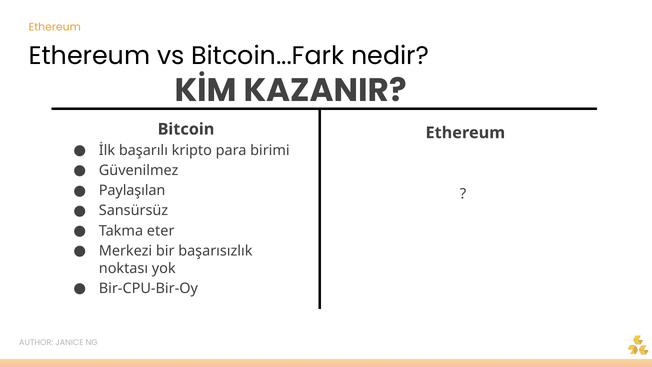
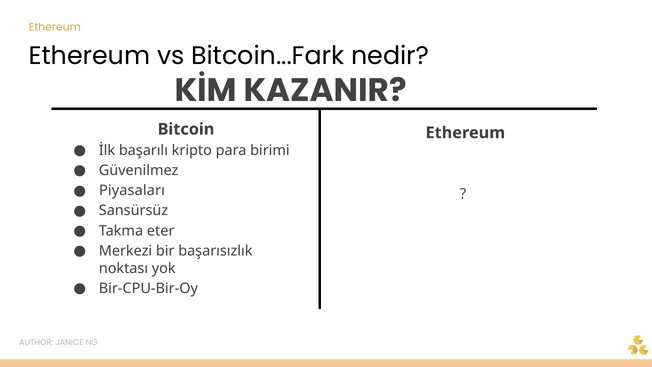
Paylaşılan: Paylaşılan -> Piyasaları (132, 190)
